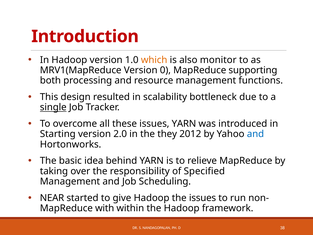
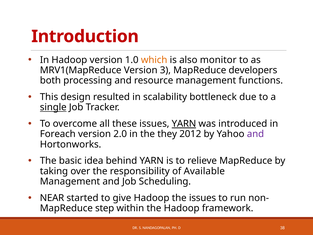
0: 0 -> 3 (165, 70)
supporting: supporting -> developers (253, 70)
YARN underline: none -> present (184, 124)
Starting: Starting -> Foreach (58, 134)
and colour: blue -> purple (255, 134)
Specified: Specified -> Available (204, 171)
with: with -> step (105, 208)
